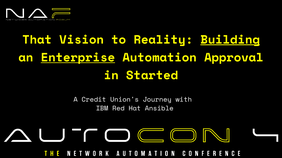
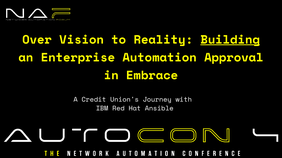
That: That -> Over (37, 40)
Enterprise underline: present -> none (78, 58)
Started: Started -> Embrace (152, 76)
